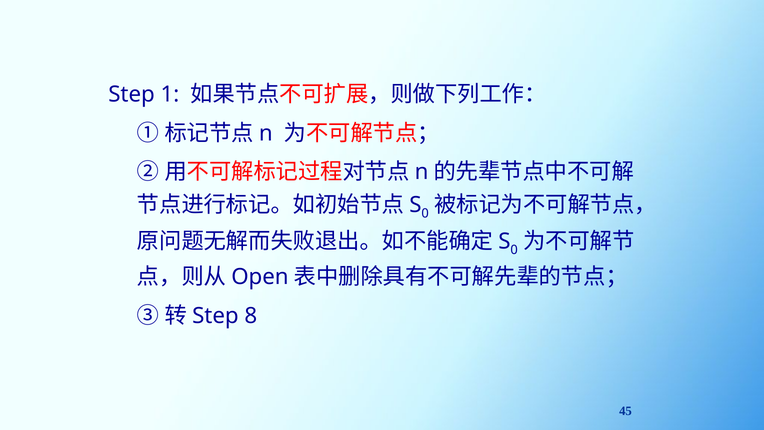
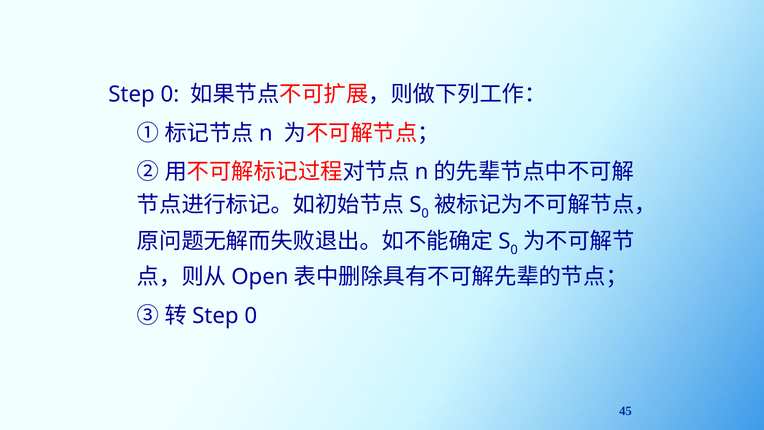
1: 1 -> 0 (170, 94)
8: 8 -> 0 (251, 316)
